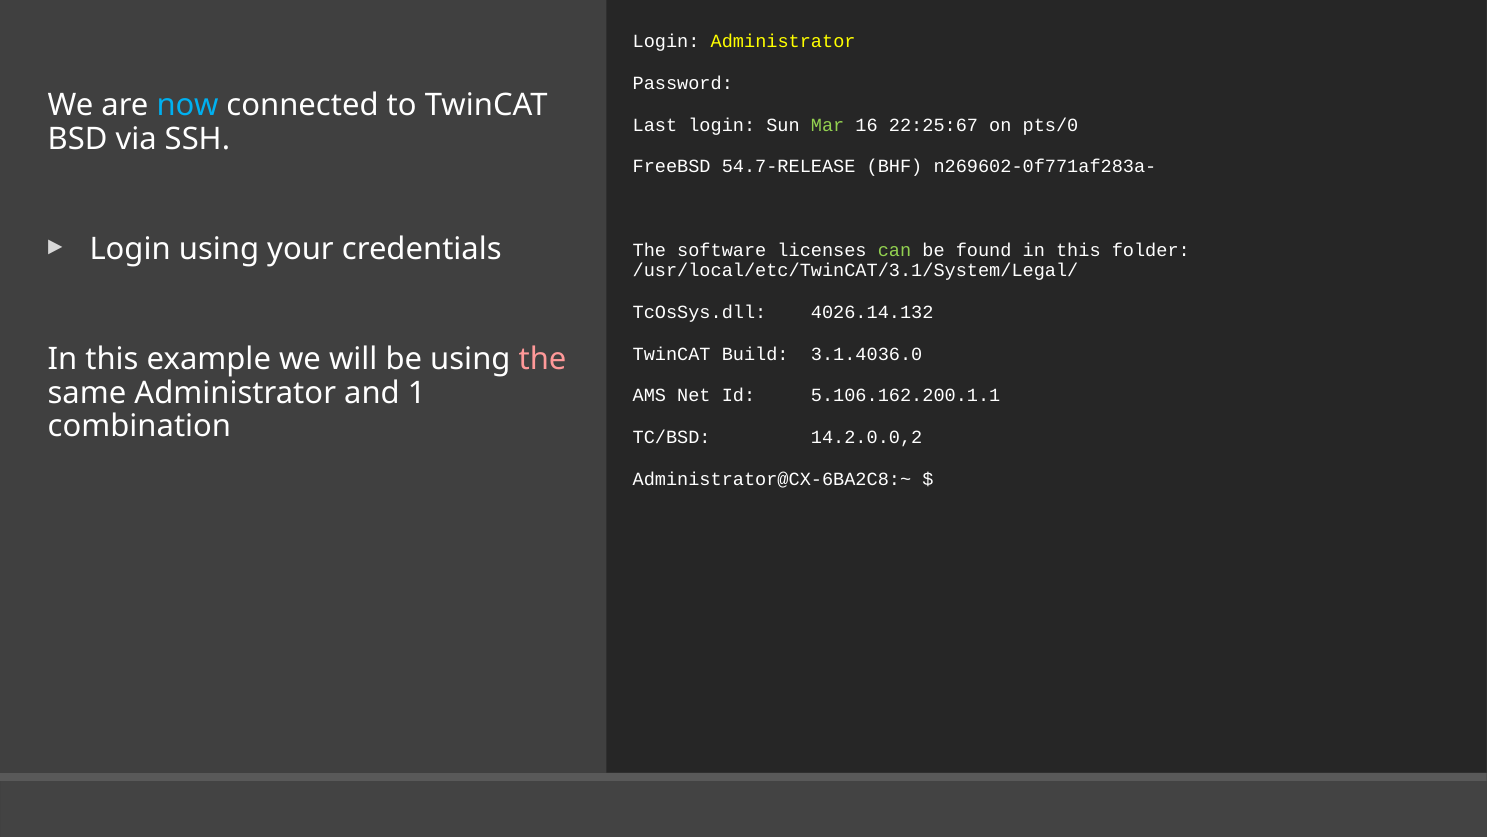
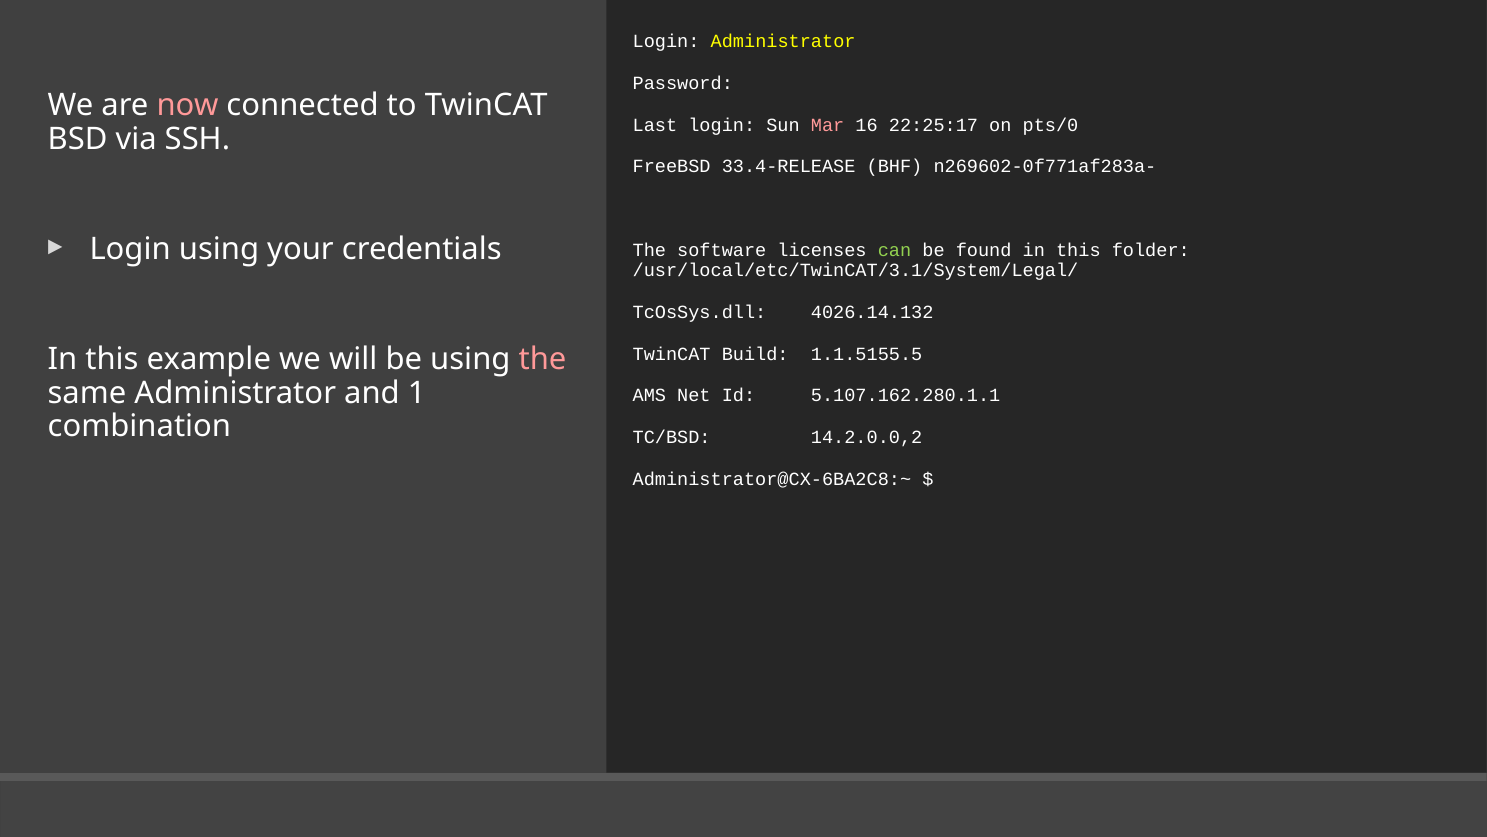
now colour: light blue -> pink (188, 105)
Mar colour: light green -> pink (828, 125)
22:25:67: 22:25:67 -> 22:25:17 (934, 125)
54.7-RELEASE: 54.7-RELEASE -> 33.4-RELEASE (789, 167)
3.1.4036.0: 3.1.4036.0 -> 1.1.5155.5 (867, 354)
5.106.162.200.1.1: 5.106.162.200.1.1 -> 5.107.162.280.1.1 (906, 395)
